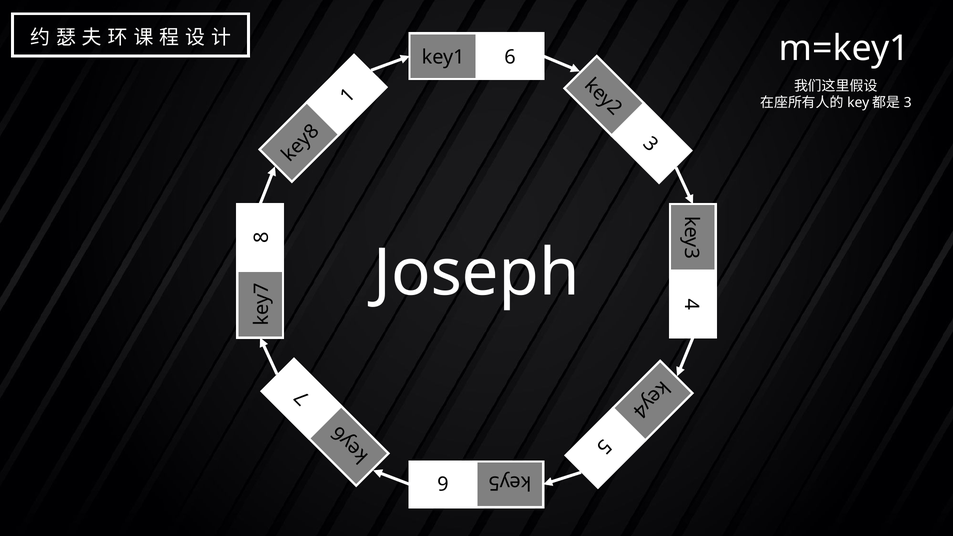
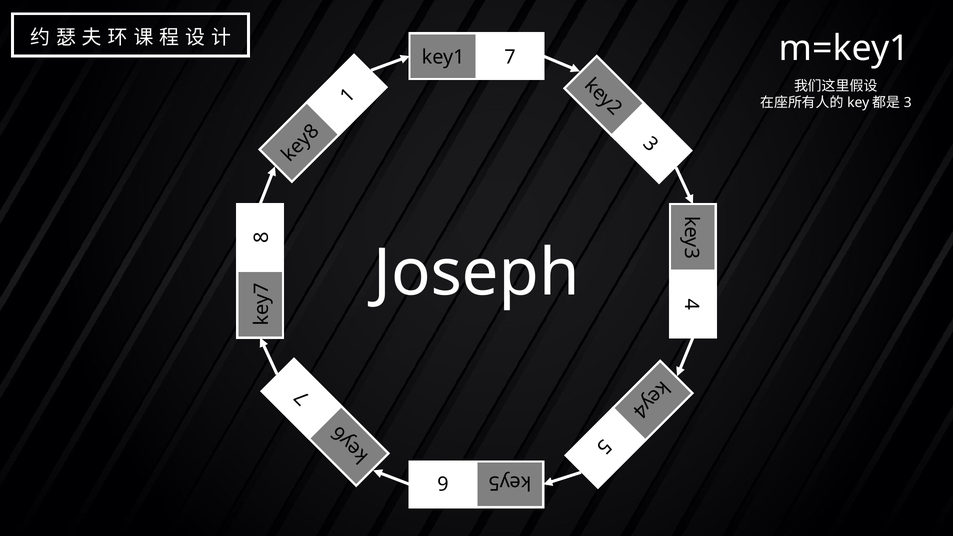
key1 6: 6 -> 7 (510, 57)
